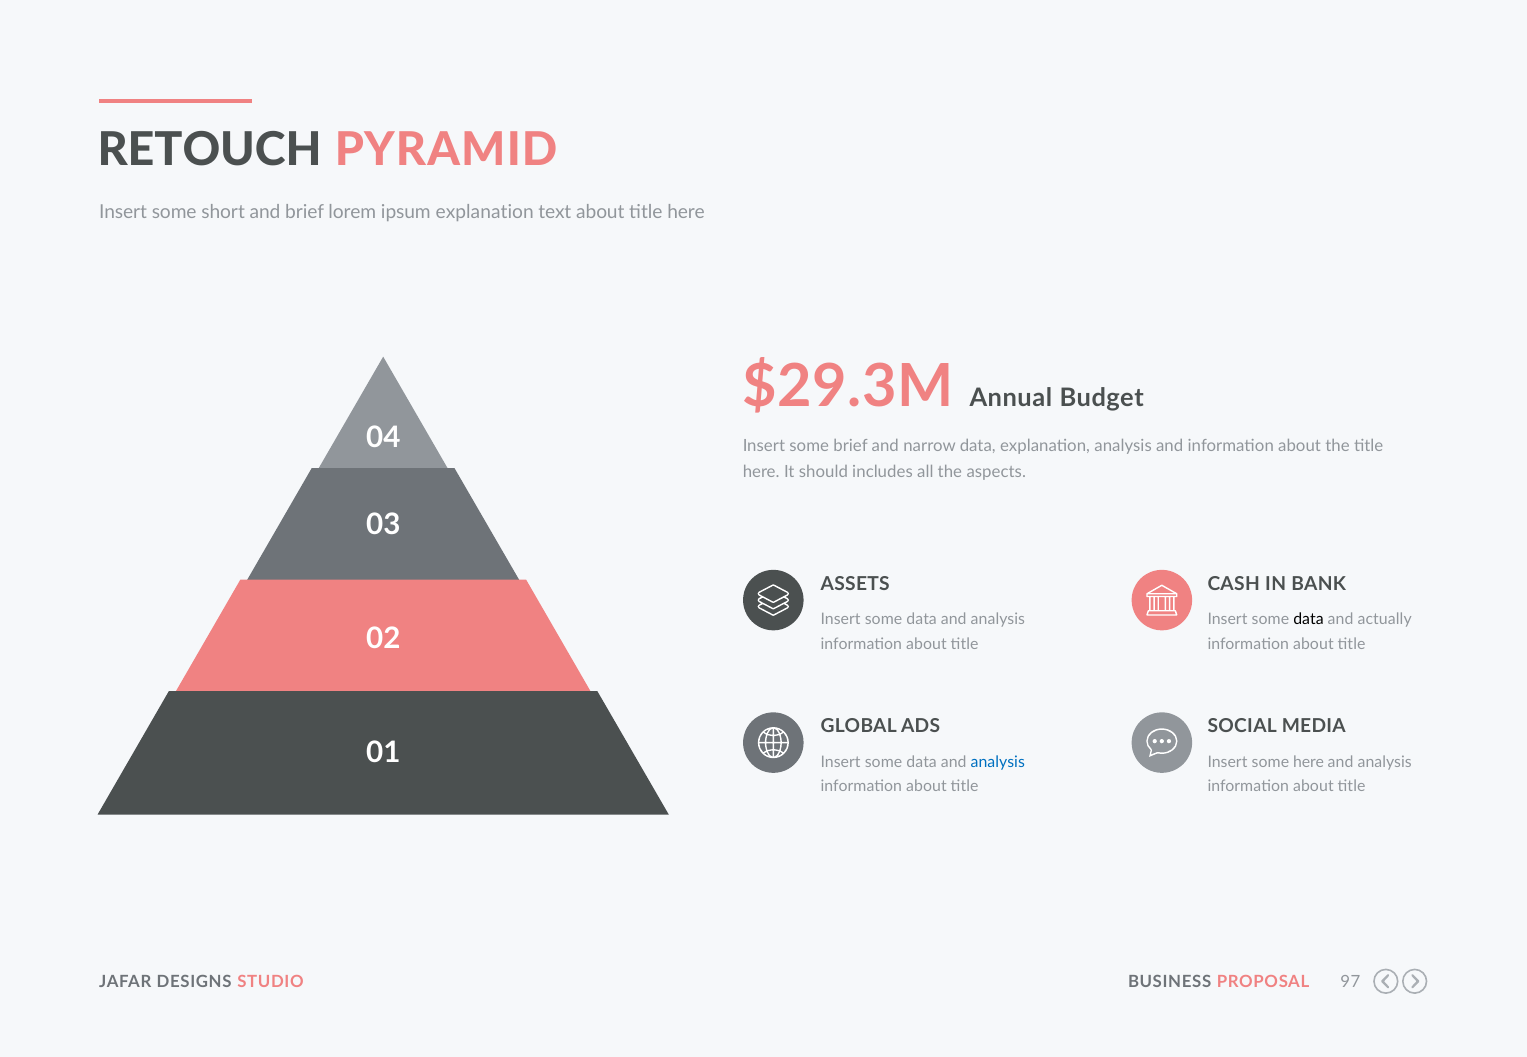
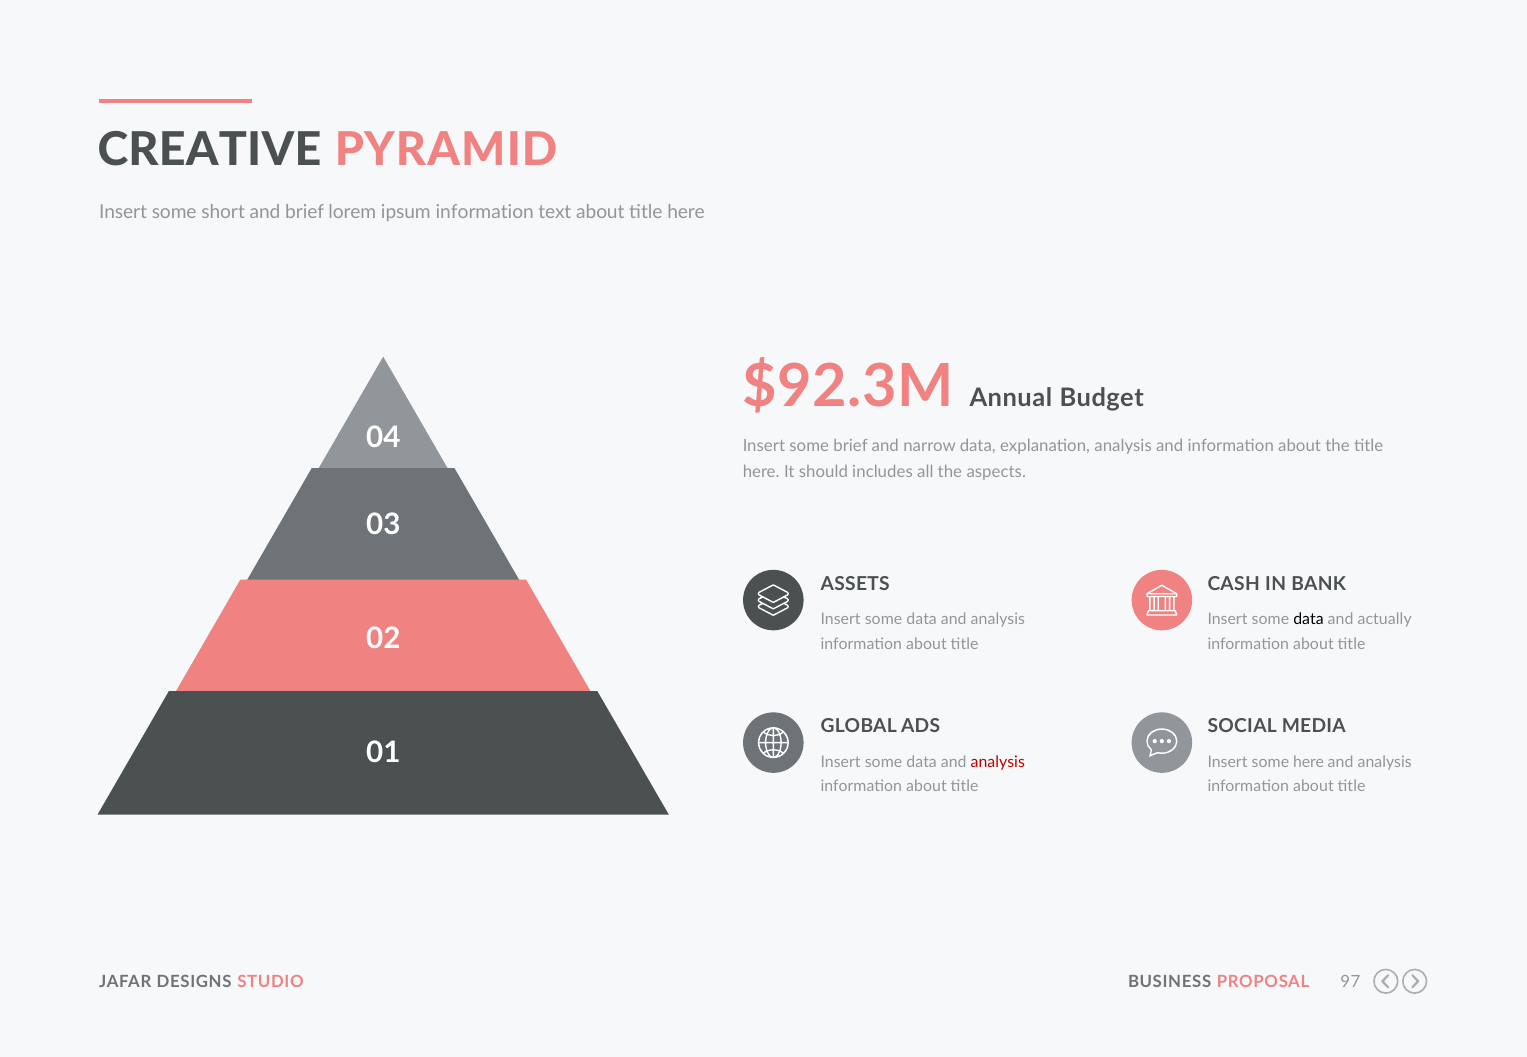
RETOUCH: RETOUCH -> CREATIVE (209, 150)
ipsum explanation: explanation -> information (485, 212)
$29.3M: $29.3M -> $92.3M (848, 387)
analysis colour: blue -> red (998, 762)
